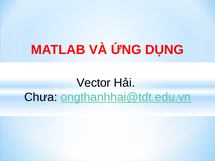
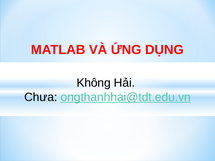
Vector: Vector -> Không (94, 83)
